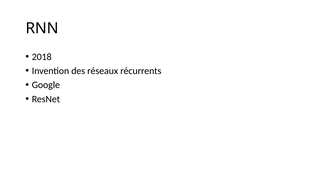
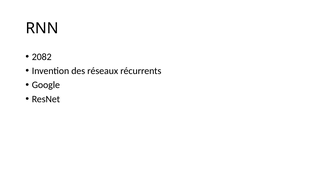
2018: 2018 -> 2082 (42, 57)
